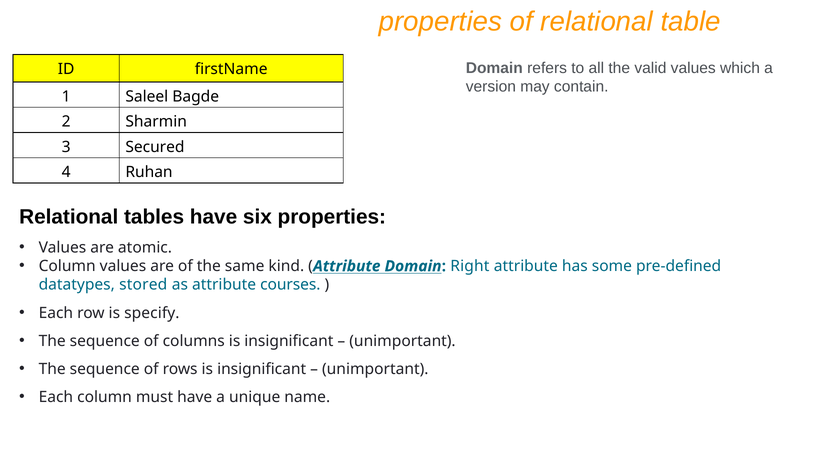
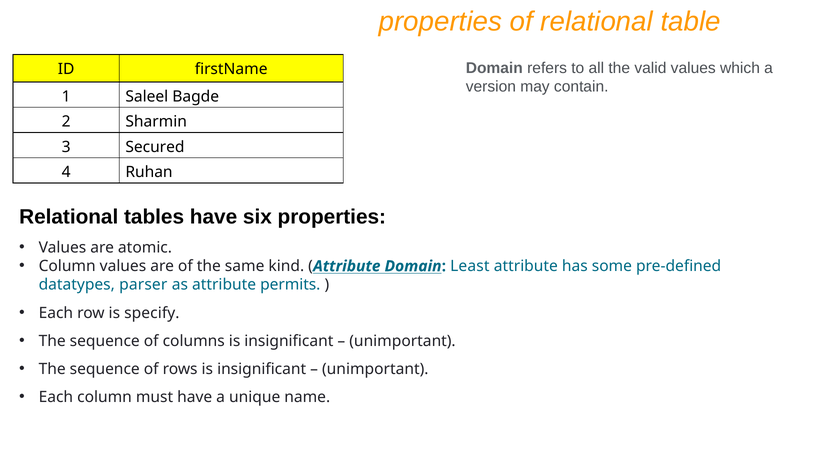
Right: Right -> Least (470, 266)
stored: stored -> parser (143, 285)
courses: courses -> permits (290, 285)
